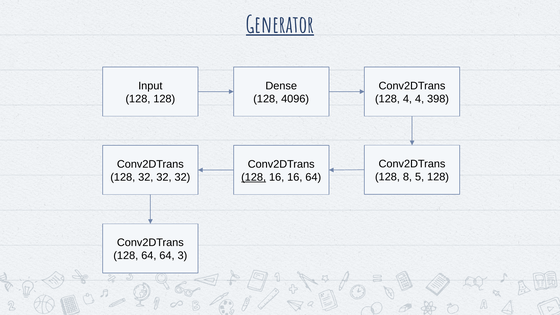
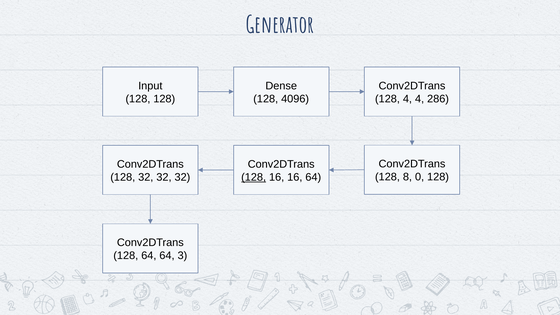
Generator underline: present -> none (280, 25)
398: 398 -> 286 (438, 99)
5: 5 -> 0 (420, 177)
